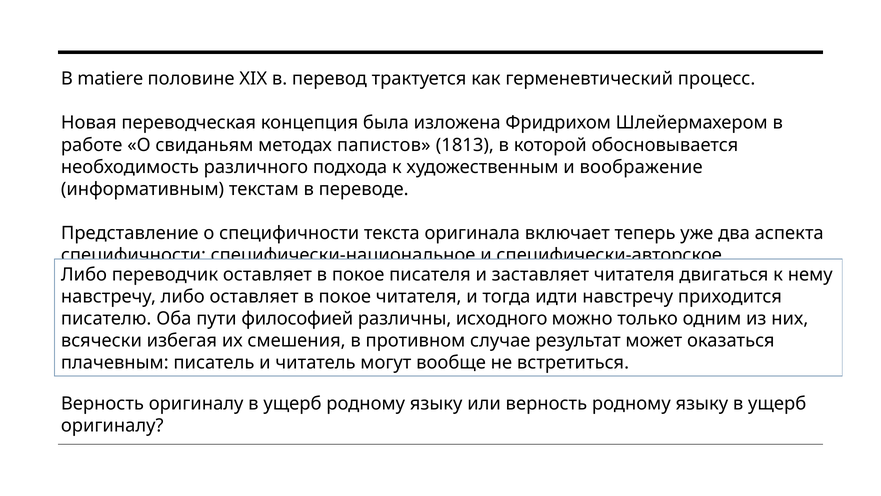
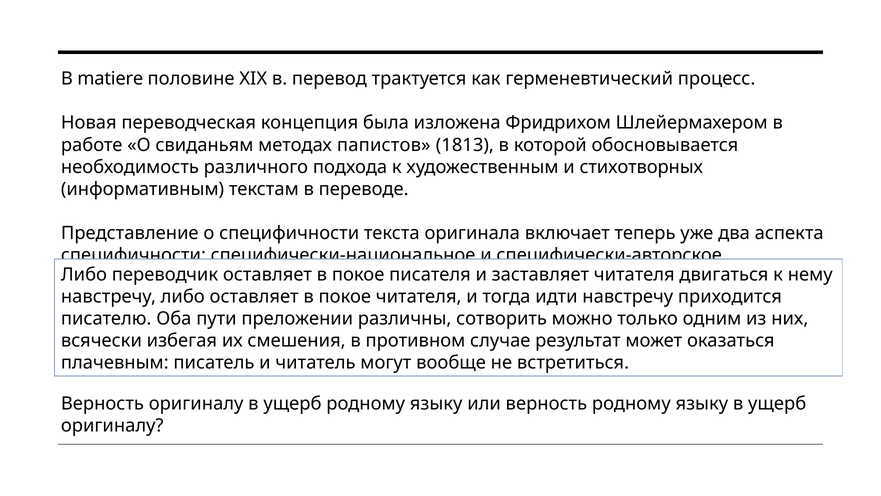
воображение: воображение -> стихотворных (641, 167)
философией: философией -> преложении (297, 319)
исходного: исходного -> сотворить (502, 319)
